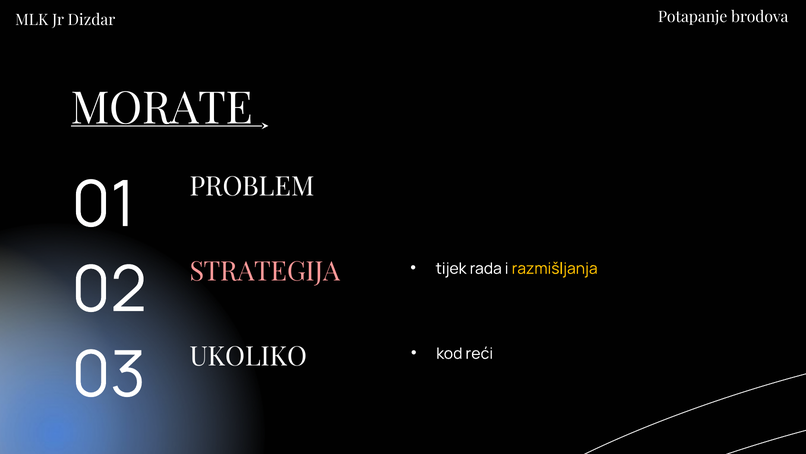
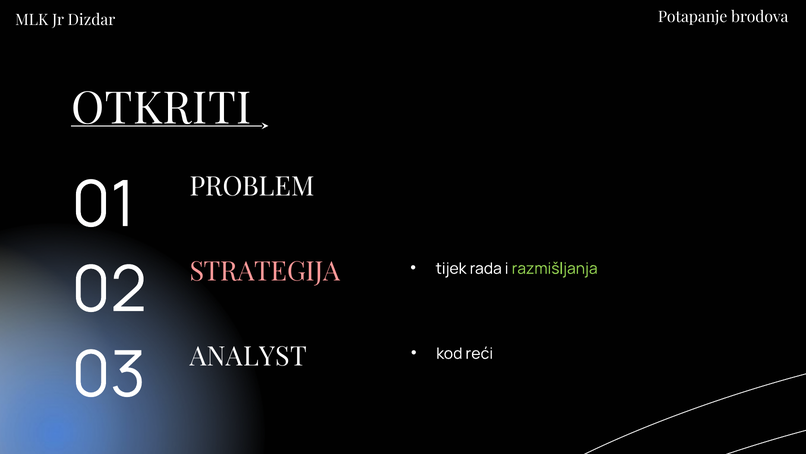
MORATE: MORATE -> OTKRITI (161, 109)
razmišljanja colour: yellow -> light green (555, 268)
UKOLIKO: UKOLIKO -> ANALYST (248, 357)
